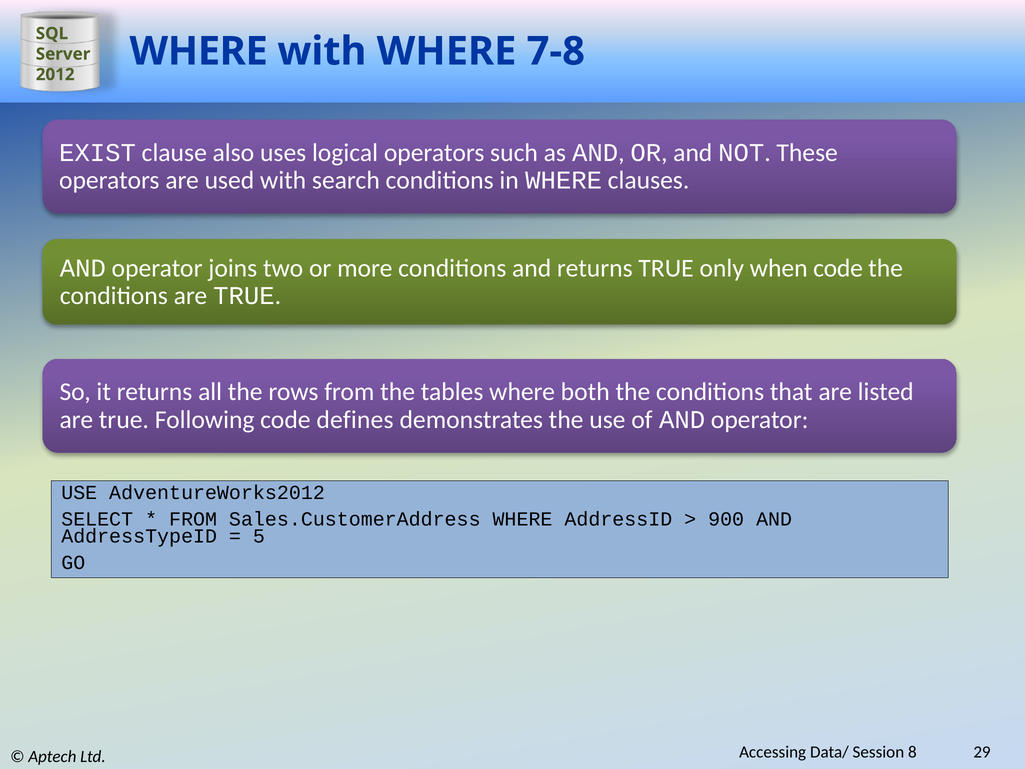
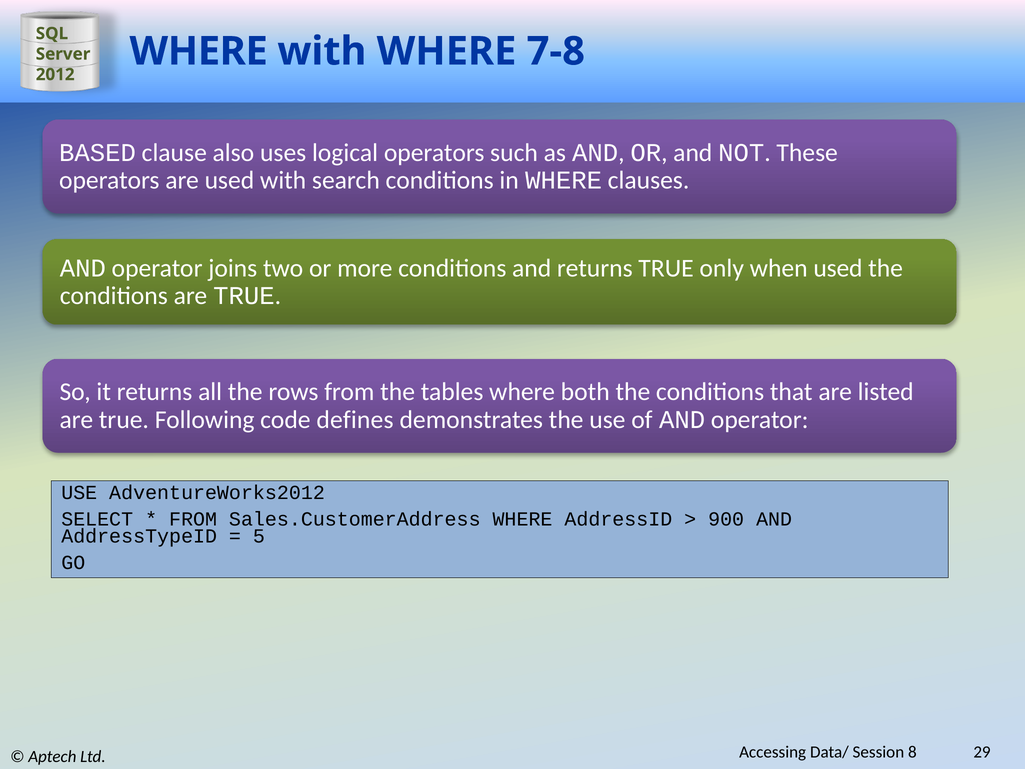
EXIST: EXIST -> BASED (98, 153)
when code: code -> used (838, 268)
